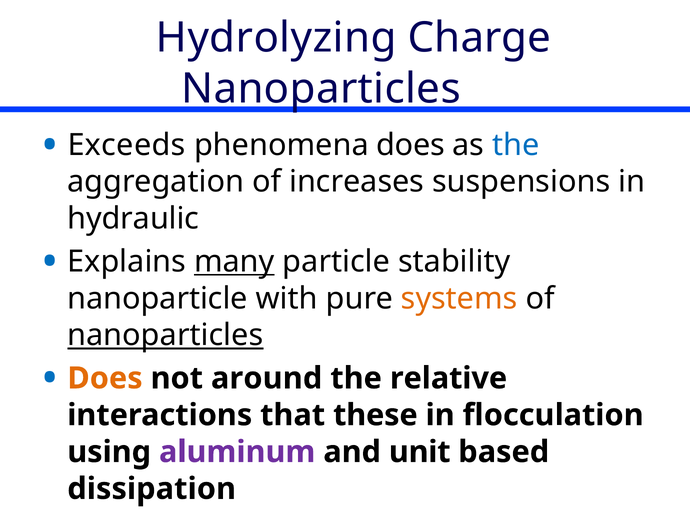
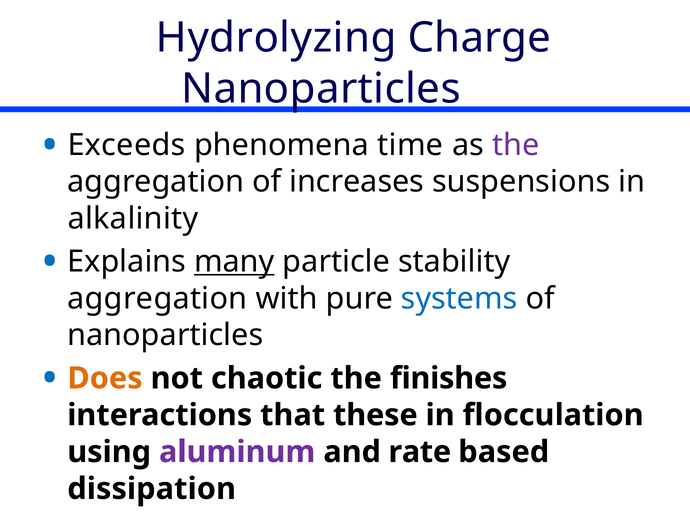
phenomena does: does -> time (410, 145)
the colour: blue -> purple (516, 145)
hydraulic: hydraulic -> alkalinity (133, 218)
nanoparticle: nanoparticle -> aggregation (157, 298)
systems colour: orange -> blue (459, 298)
nanoparticles underline: present -> none (165, 335)
around: around -> chaotic (267, 378)
relative: relative -> finishes (449, 378)
unit: unit -> rate (420, 451)
